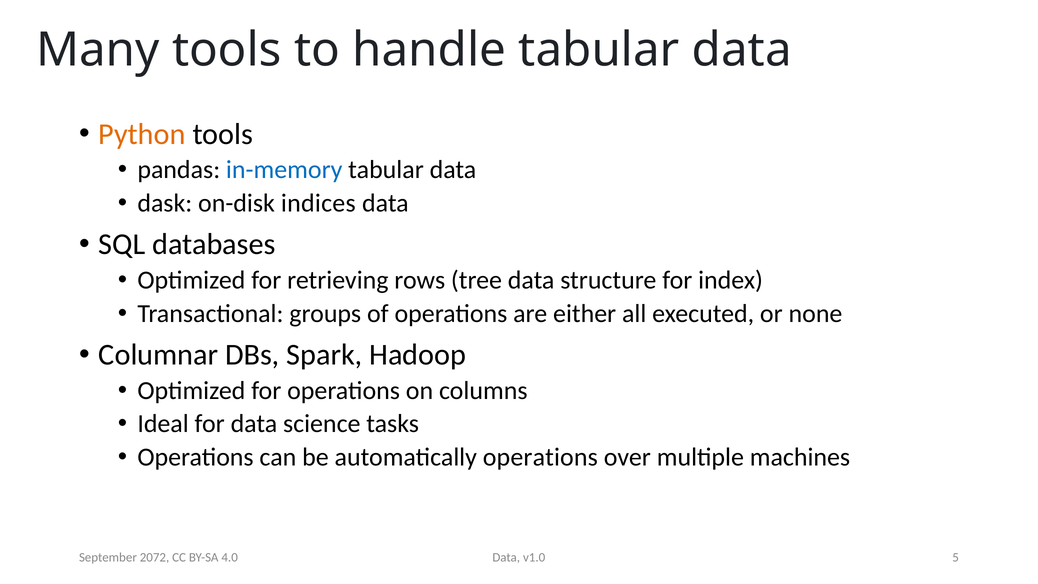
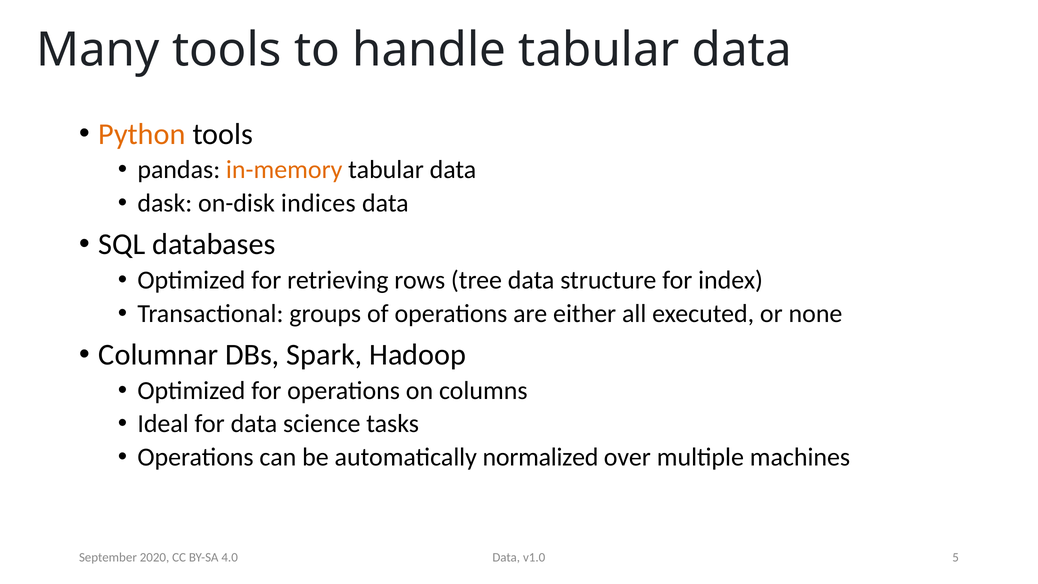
in-memory colour: blue -> orange (284, 170)
automatically operations: operations -> normalized (541, 457)
2072: 2072 -> 2020 (155, 558)
